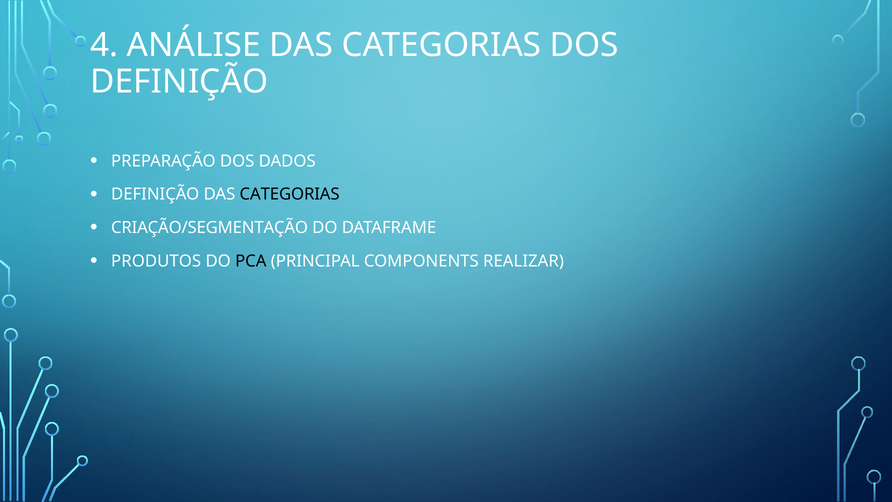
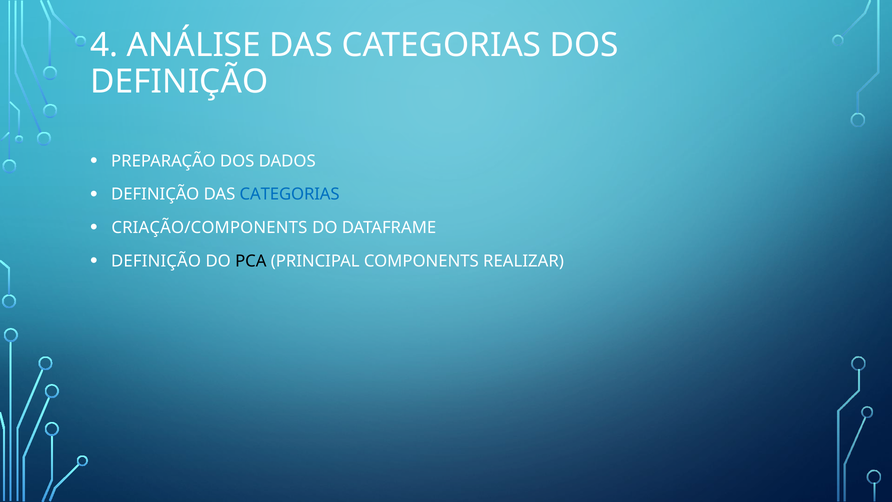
CATEGORIAS colour: black -> blue (290, 194)
CRIAÇÃO/SEGMENTAÇÃO: CRIAÇÃO/SEGMENTAÇÃO -> CRIAÇÃO/COMPONENTS (209, 228)
PRODUTOS: PRODUTOS -> DEFINIÇÃO (156, 261)
